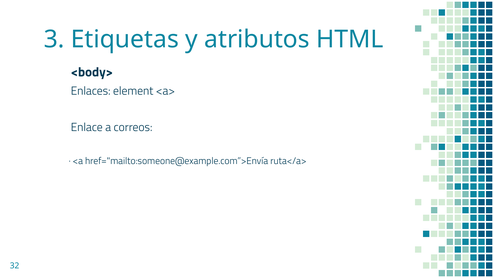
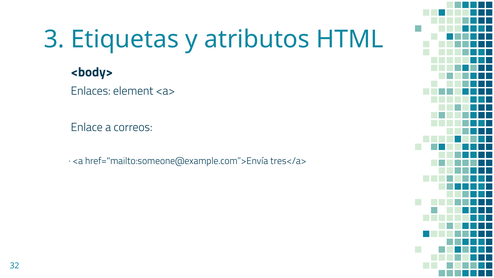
ruta</a>: ruta</a> -> tres</a> (288, 161)
